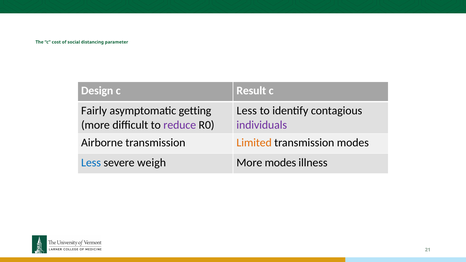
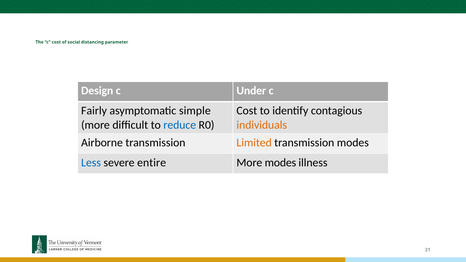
Result: Result -> Under (251, 91)
getting: getting -> simple (195, 111)
Less: Less -> Cost (247, 111)
reduce colour: purple -> blue (180, 125)
individuals colour: purple -> orange (262, 125)
weigh: weigh -> entire (152, 163)
